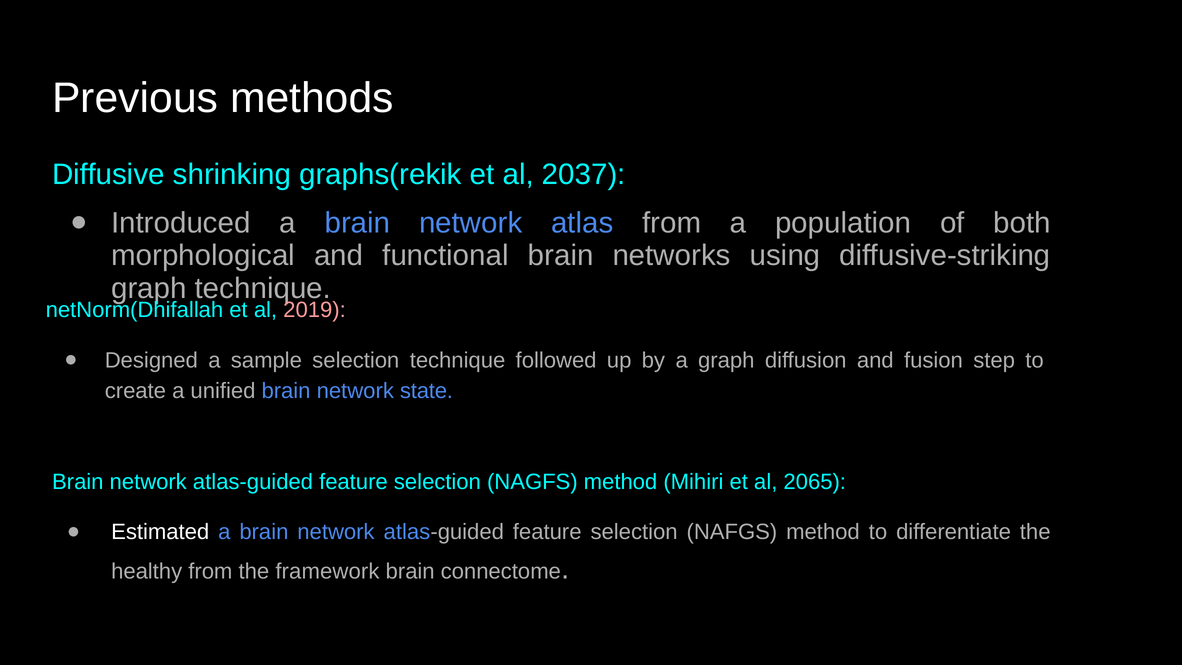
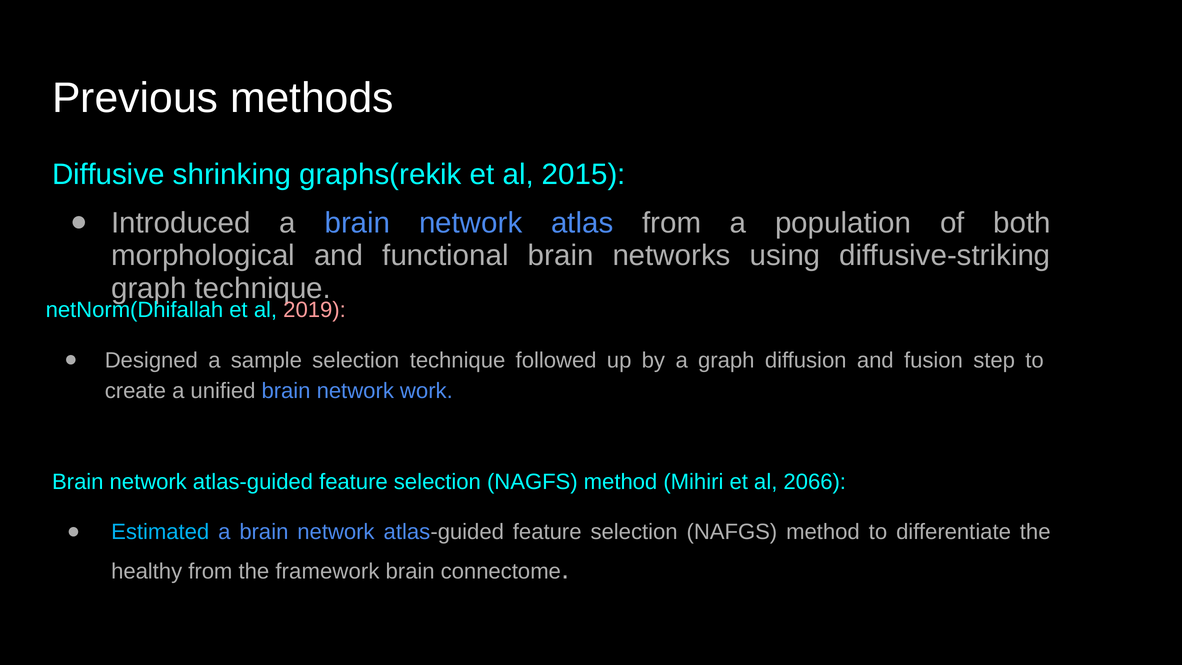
2037: 2037 -> 2015 (584, 175)
state: state -> work (426, 391)
2065: 2065 -> 2066 (815, 482)
Estimated colour: white -> light blue (160, 532)
